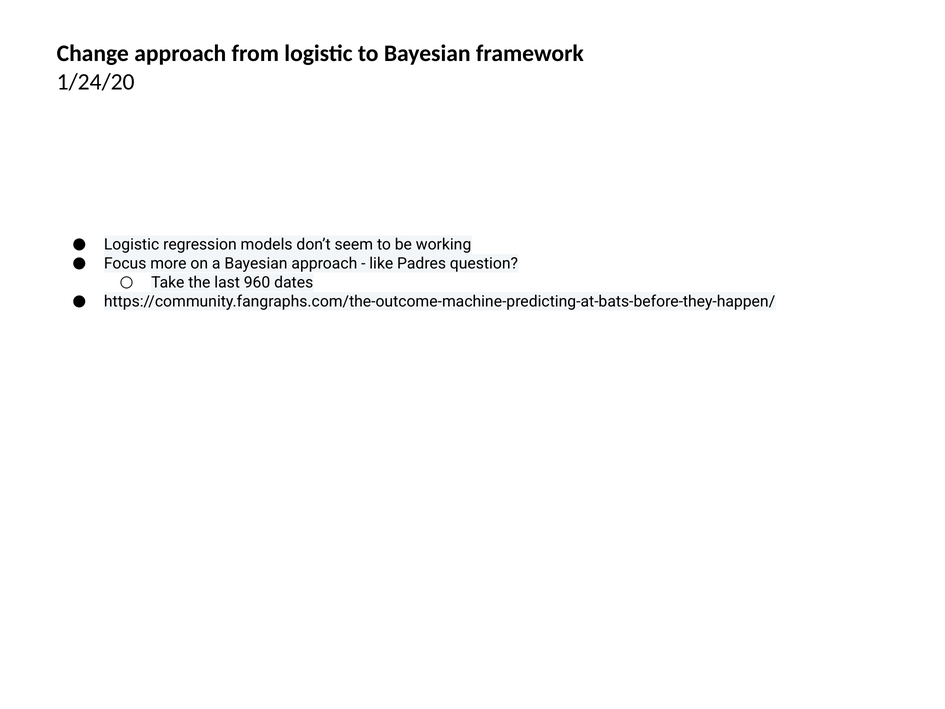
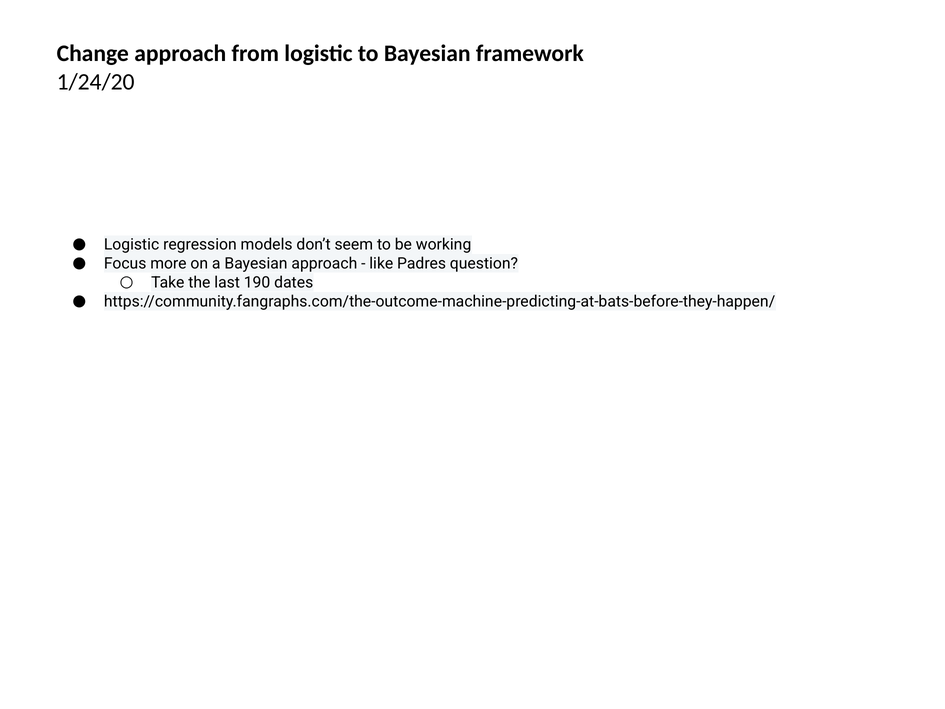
960: 960 -> 190 (257, 282)
